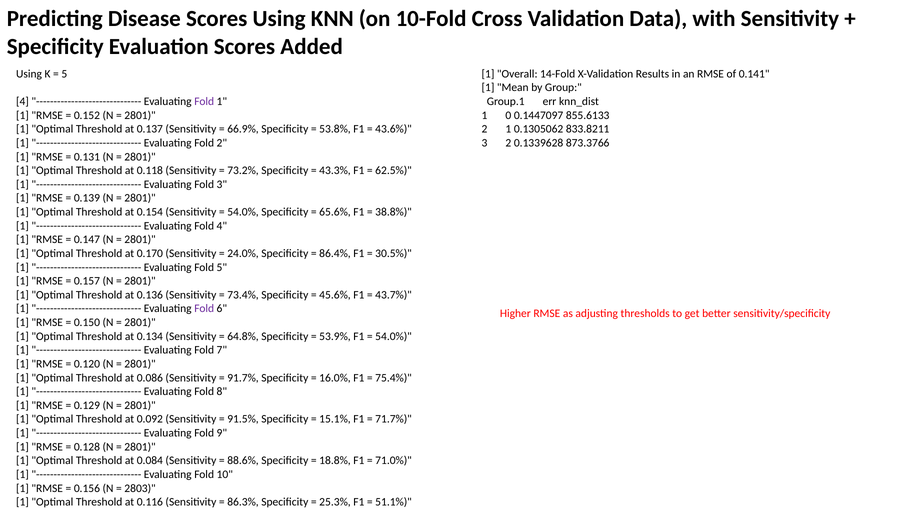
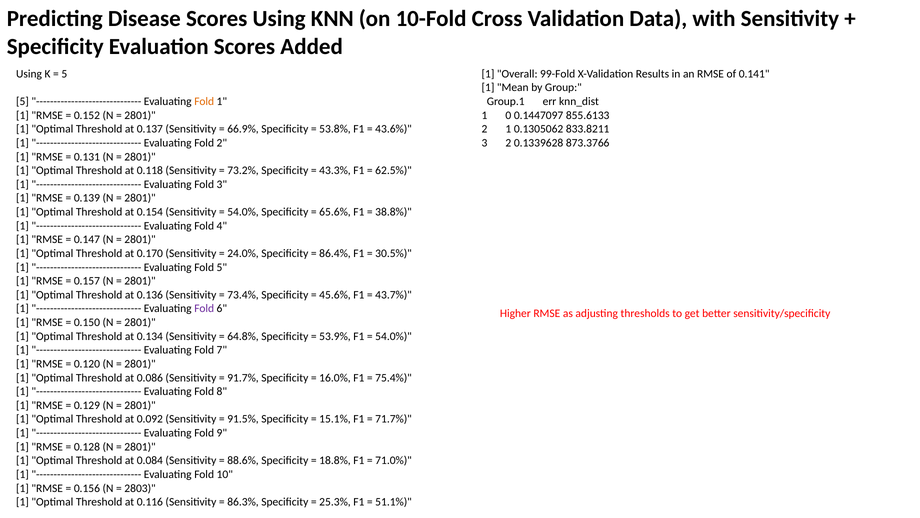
14-Fold: 14-Fold -> 99-Fold (558, 74)
4: 4 -> 5 (22, 101)
Fold colour: purple -> orange (204, 101)
